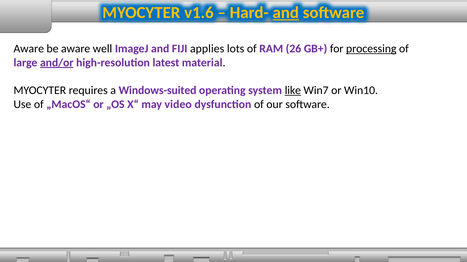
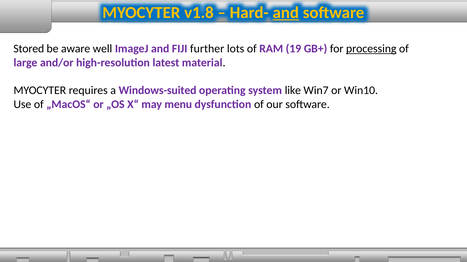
v1.6: v1.6 -> v1.8 (199, 12)
Aware: Aware -> Stored (29, 49)
applies: applies -> further (207, 49)
26: 26 -> 19 (293, 49)
and/or underline: present -> none (57, 63)
like underline: present -> none (293, 91)
video: video -> menu (178, 105)
